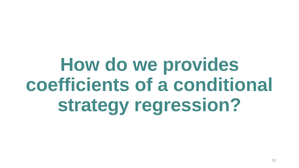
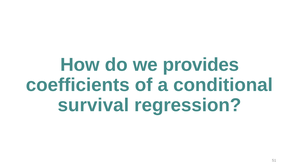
strategy: strategy -> survival (93, 105)
